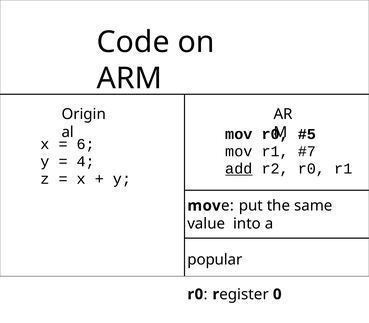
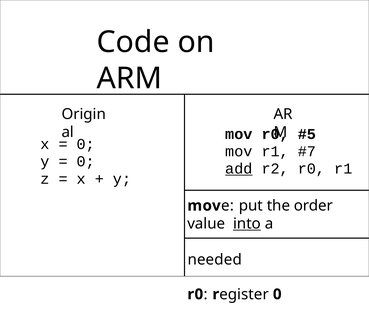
6: 6 -> 0 (86, 144)
4: 4 -> 0 (86, 162)
same: same -> order (313, 206)
into underline: none -> present (247, 224)
popular: popular -> needed (215, 260)
